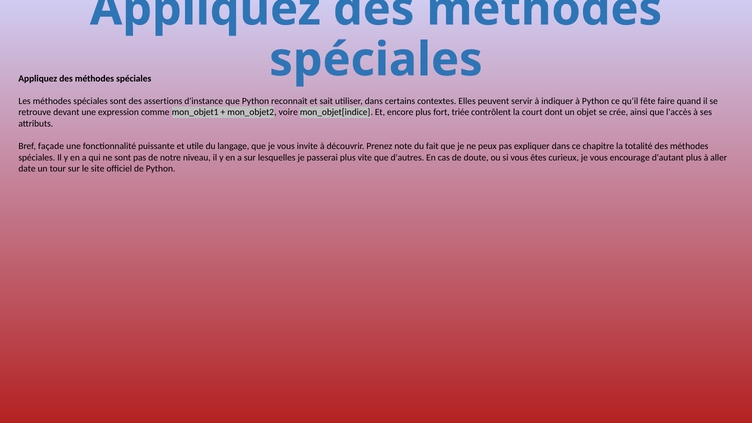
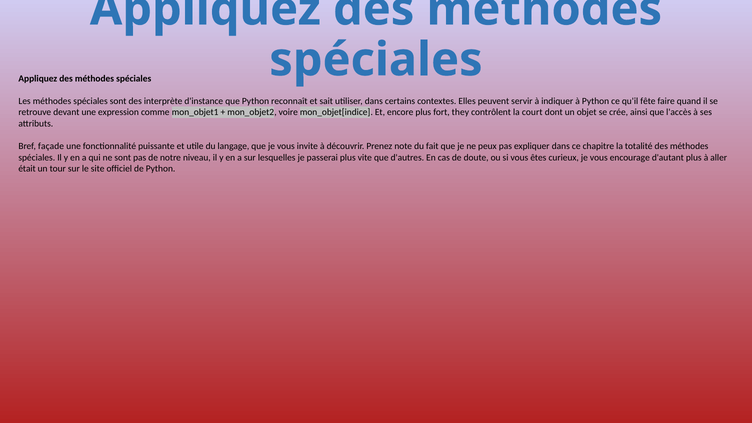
assertions: assertions -> interprète (163, 101)
triée: triée -> they (460, 112)
date: date -> était (27, 169)
